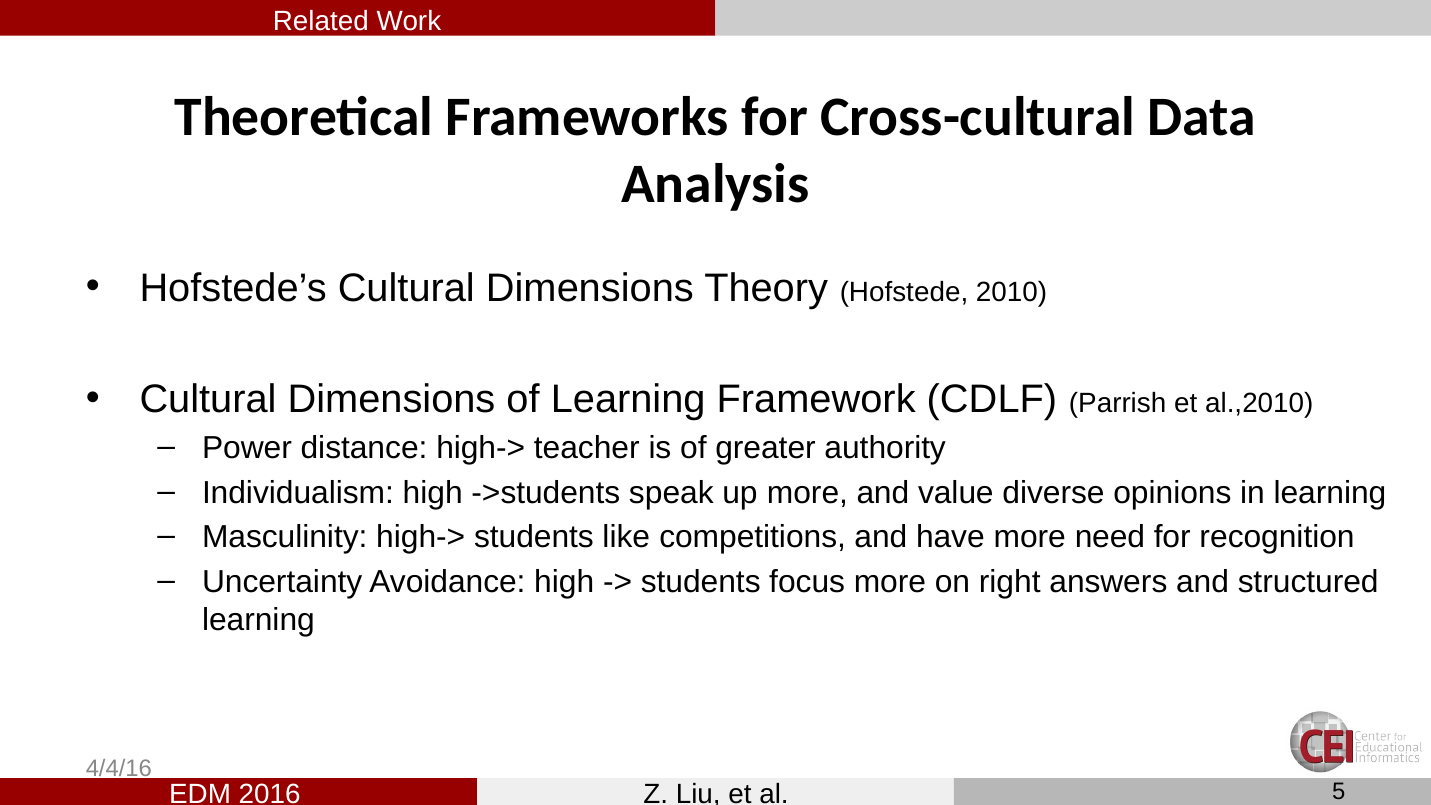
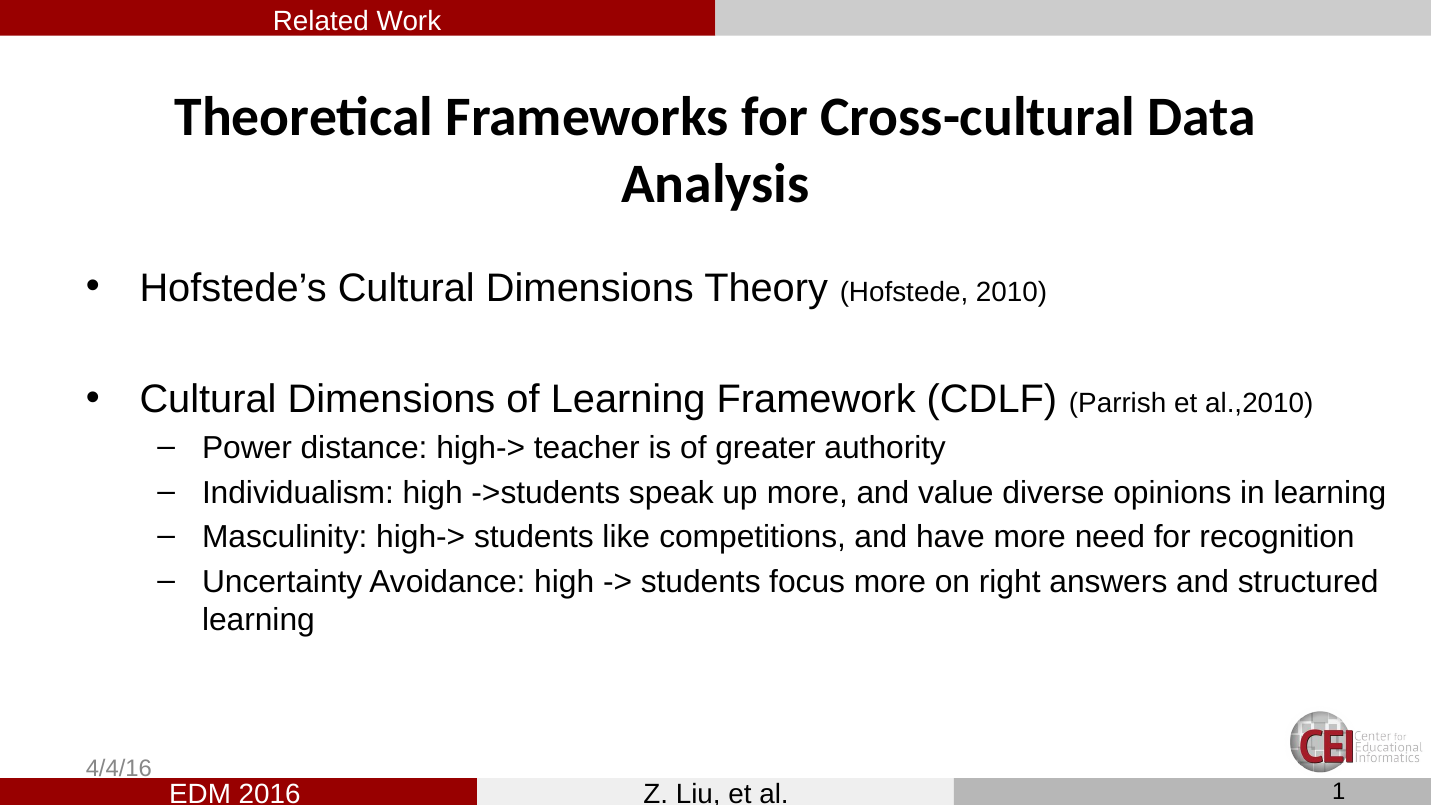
5: 5 -> 1 (1339, 792)
